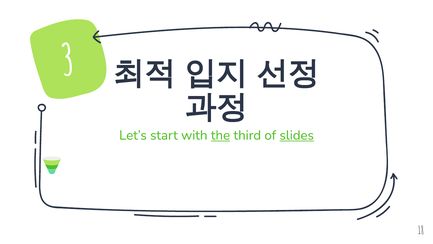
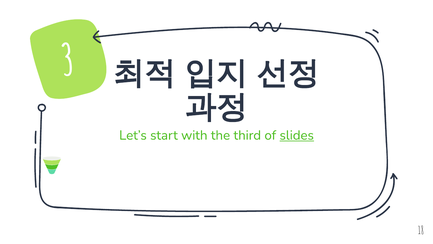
the underline: present -> none (220, 135)
